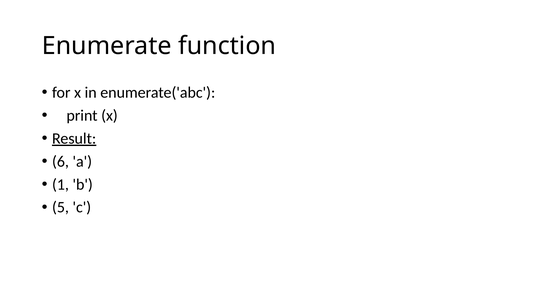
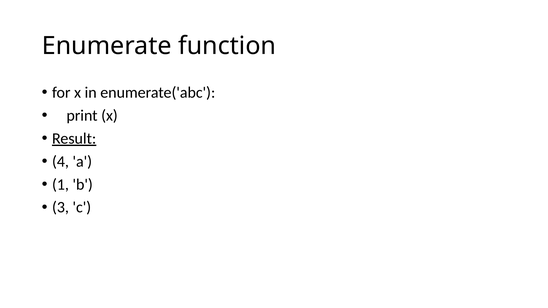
6: 6 -> 4 (60, 162)
5: 5 -> 3 (60, 208)
